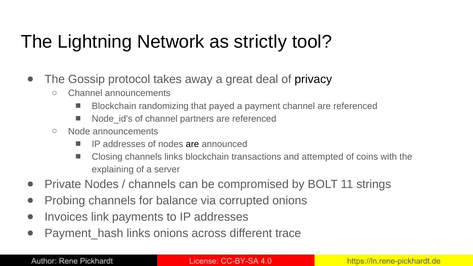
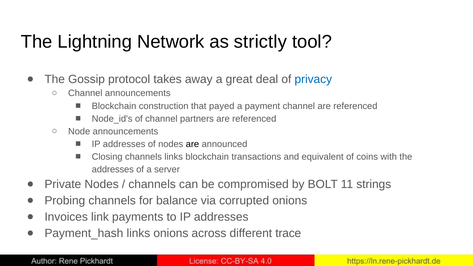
privacy colour: black -> blue (313, 79)
randomizing: randomizing -> construction (164, 106)
attempted: attempted -> equivalent (323, 157)
explaining: explaining -> addresses (113, 169)
